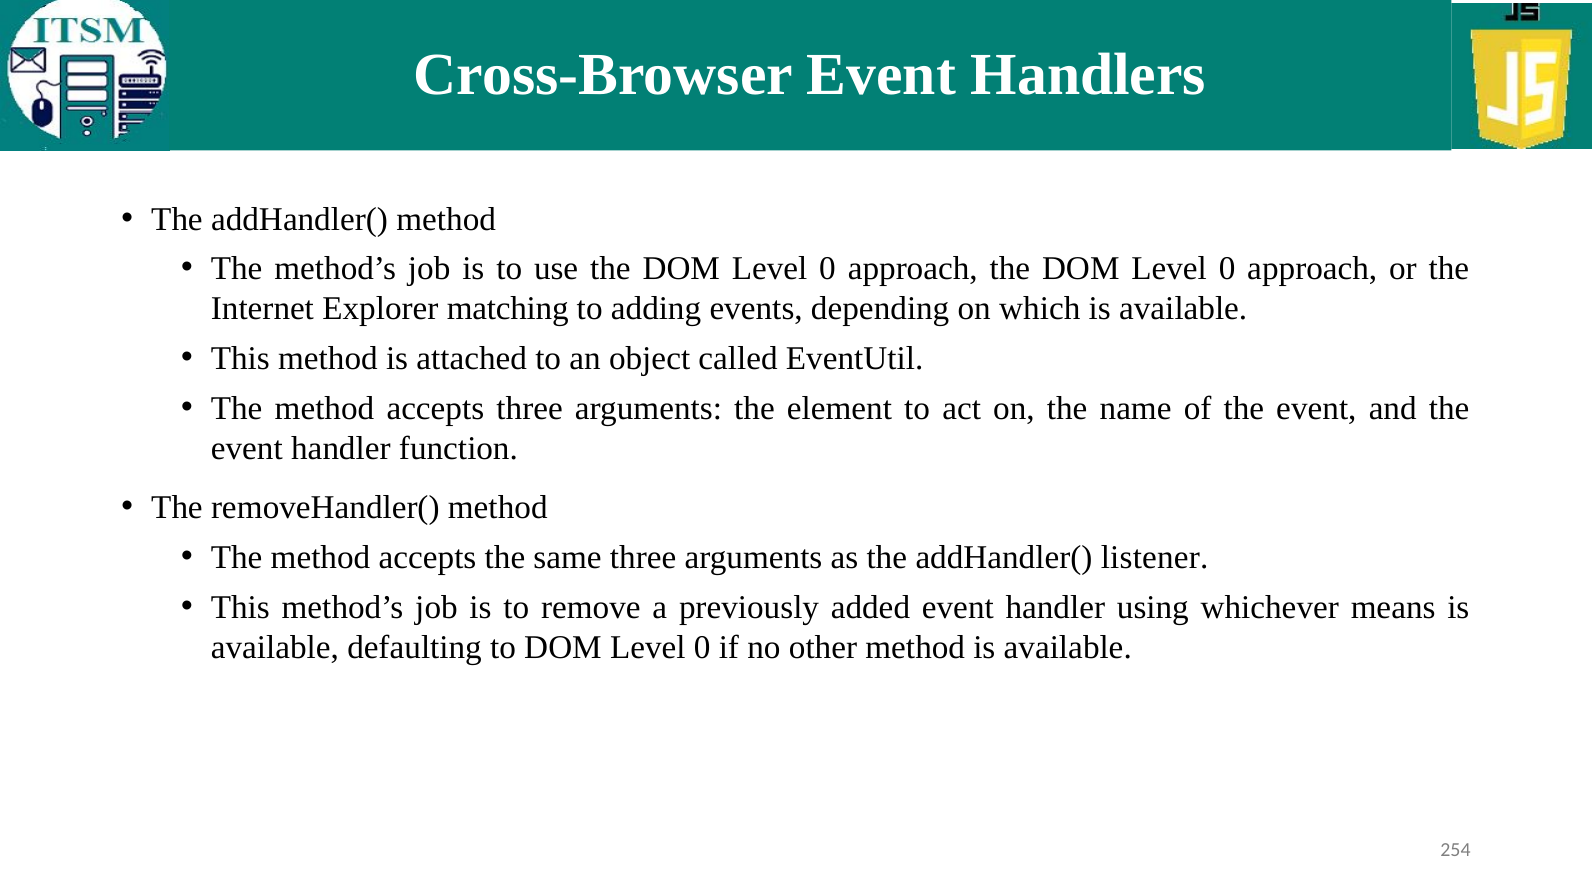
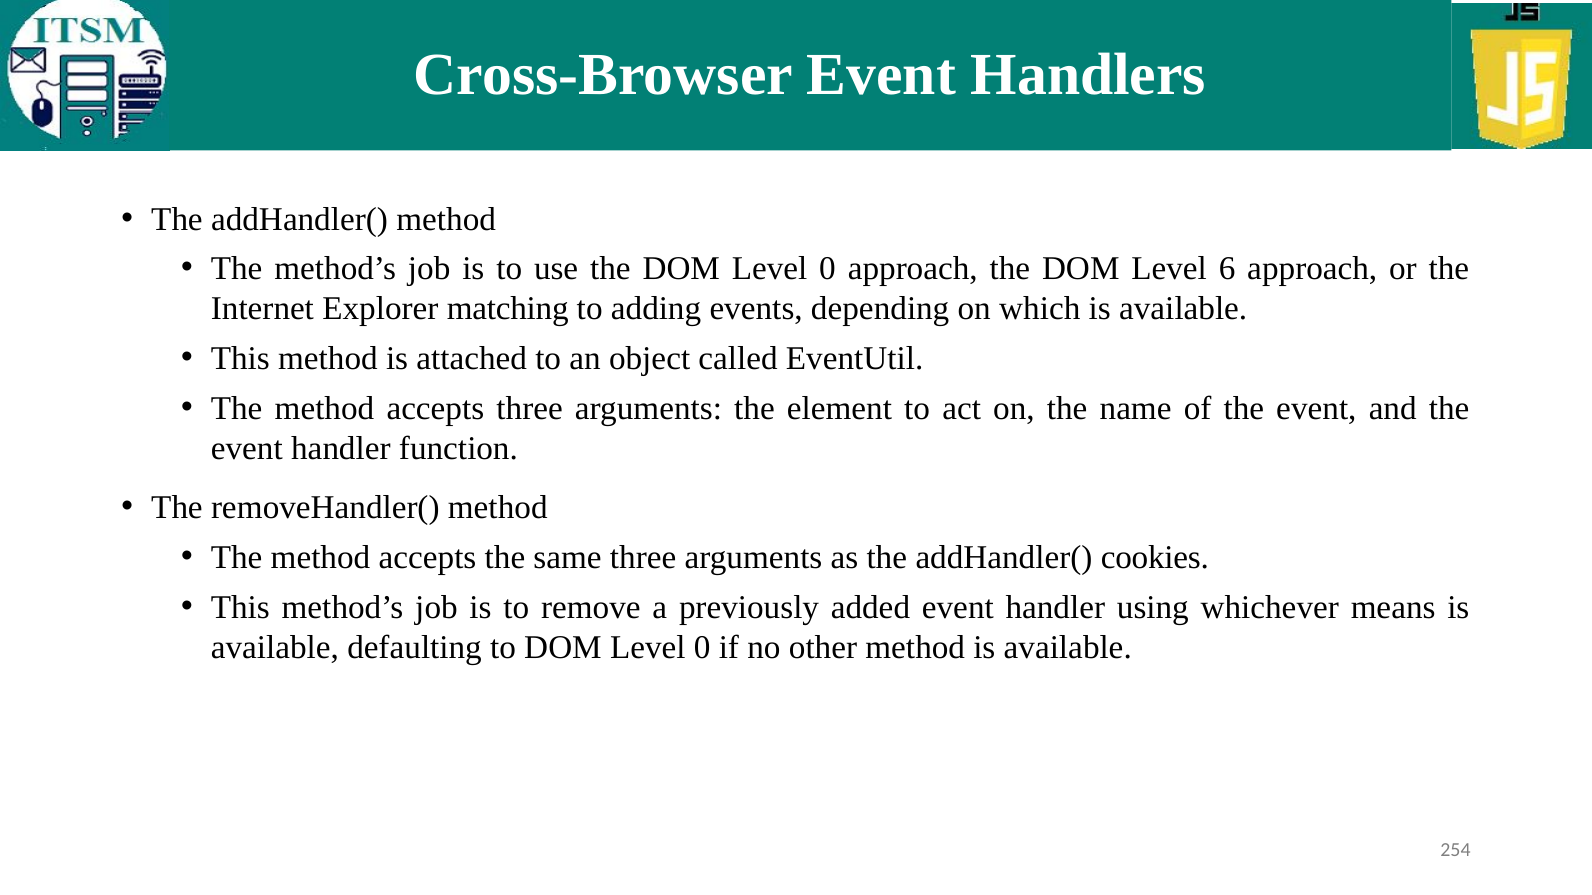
0: 0 -> 6 (1227, 269)
listener: listener -> cookies (1155, 558)
